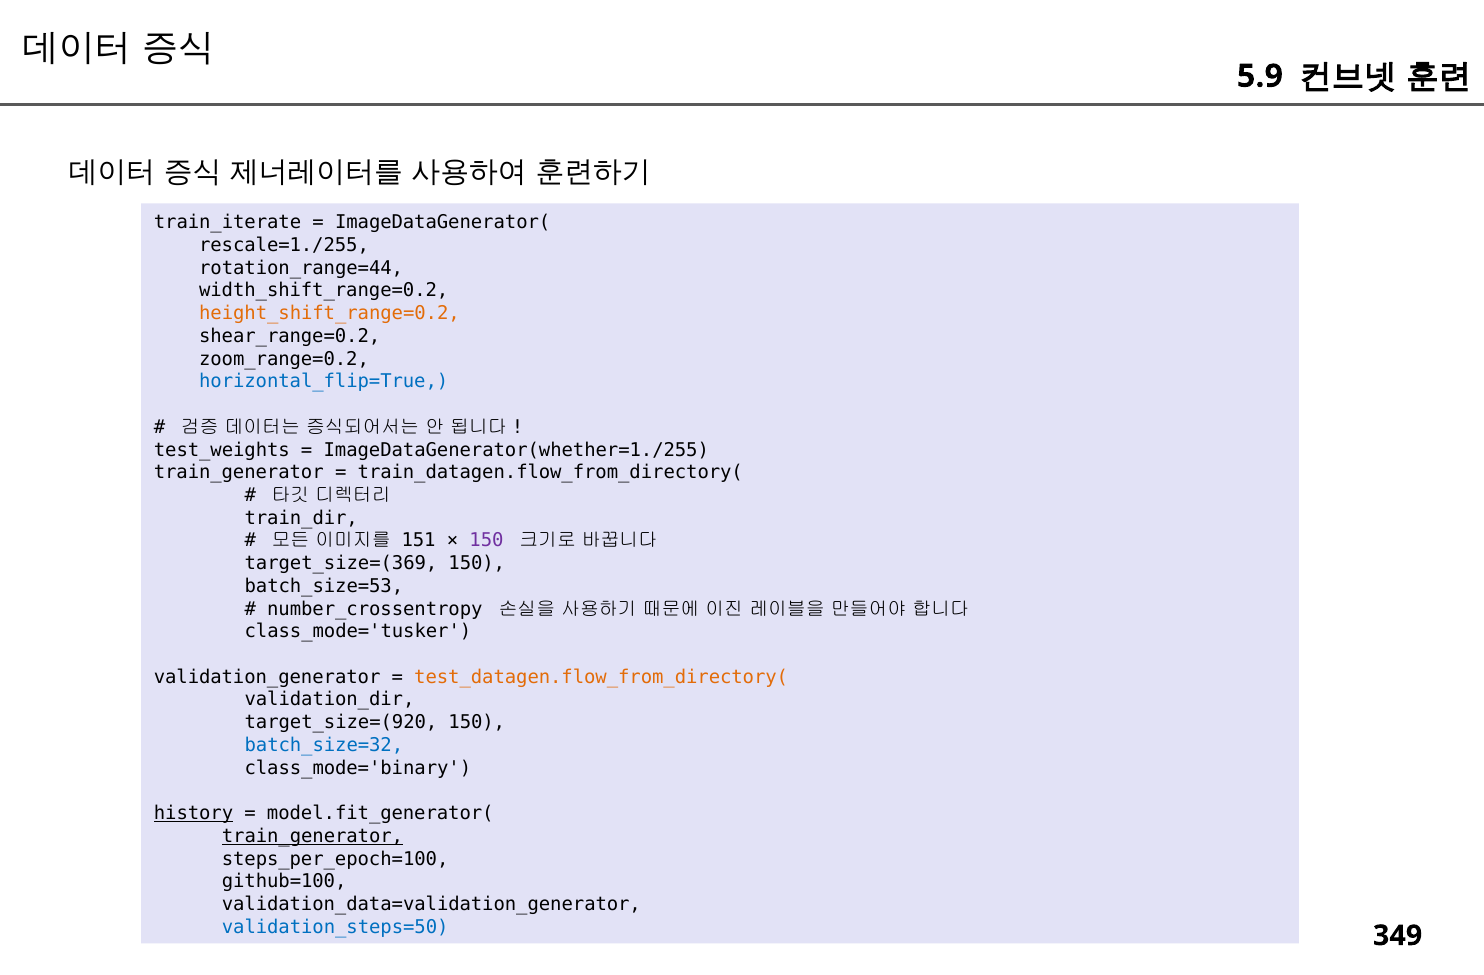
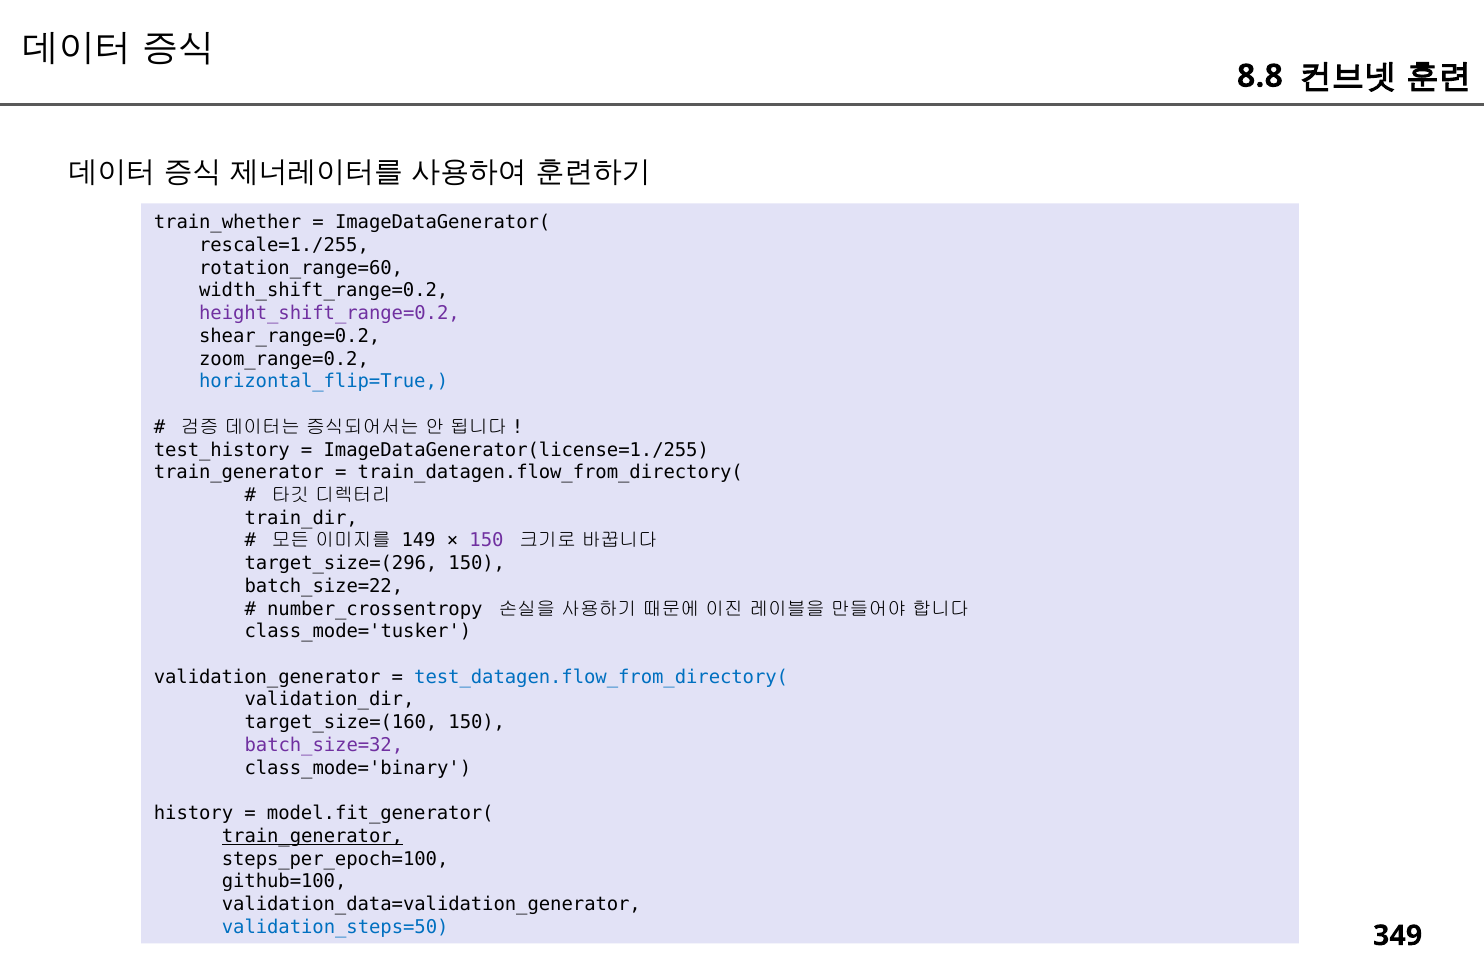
5.9: 5.9 -> 8.8 (1260, 76)
train_iterate: train_iterate -> train_whether (228, 222)
rotation_range=44: rotation_range=44 -> rotation_range=60 (301, 268)
height_shift_range=0.2 colour: orange -> purple (329, 313)
test_weights: test_weights -> test_history (222, 450)
ImageDataGenerator(whether=1./255: ImageDataGenerator(whether=1./255 -> ImageDataGenerator(license=1./255 (516, 450)
151: 151 -> 149 (419, 541)
target_size=(369: target_size=(369 -> target_size=(296 (341, 563)
batch_size=53: batch_size=53 -> batch_size=22 (324, 586)
test_datagen.flow_from_directory( colour: orange -> blue (601, 677)
target_size=(920: target_size=(920 -> target_size=(160 (341, 722)
batch_size=32 colour: blue -> purple (324, 745)
history underline: present -> none (194, 813)
